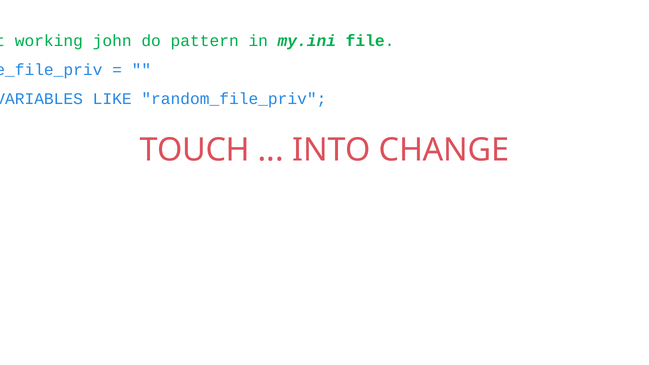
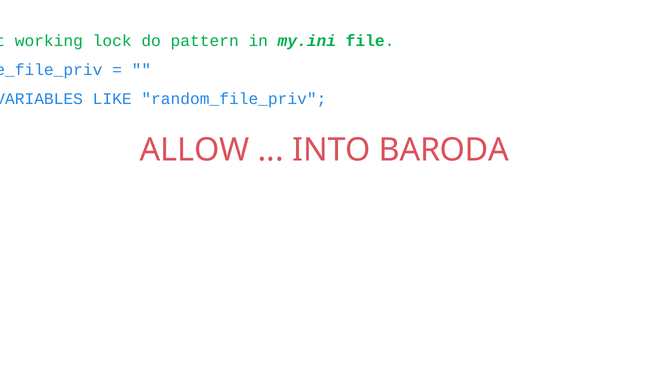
john: john -> lock (112, 41)
TOUCH: TOUCH -> ALLOW (195, 150)
CHANGE: CHANGE -> BARODA (444, 150)
